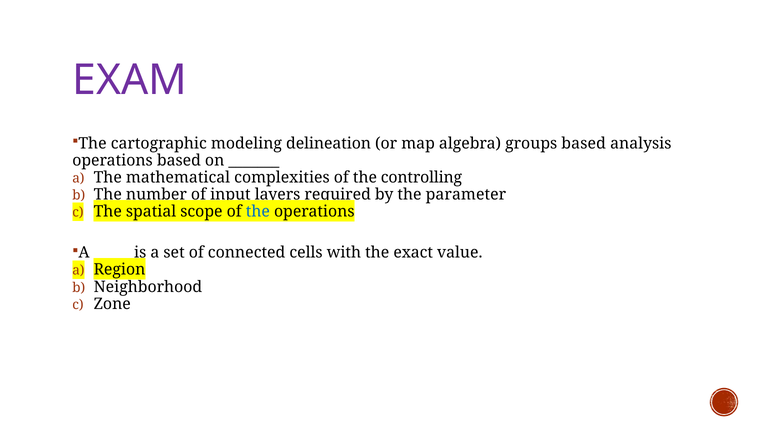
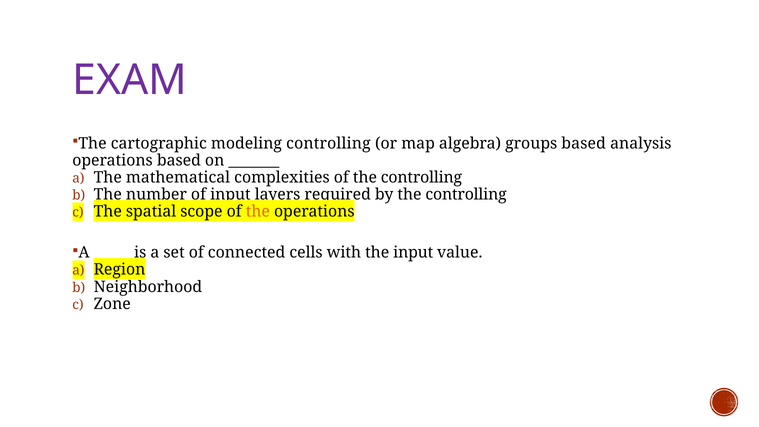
modeling delineation: delineation -> controlling (328, 143)
by the parameter: parameter -> controlling (466, 195)
the colour: blue -> orange (258, 212)
the exact: exact -> input (413, 253)
